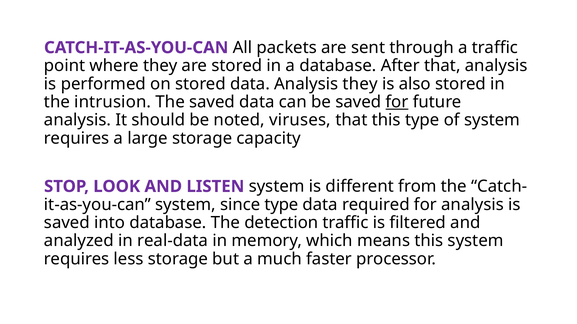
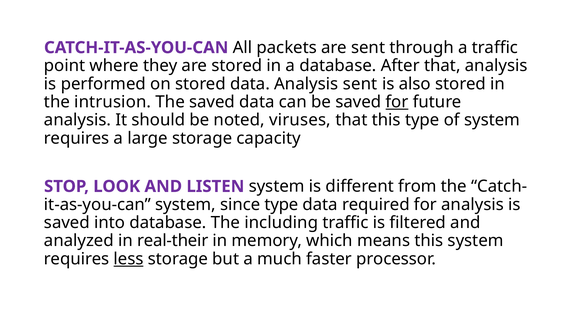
Analysis they: they -> sent (360, 84)
detection: detection -> including (281, 223)
real-data: real-data -> real-their (173, 241)
less underline: none -> present (129, 259)
